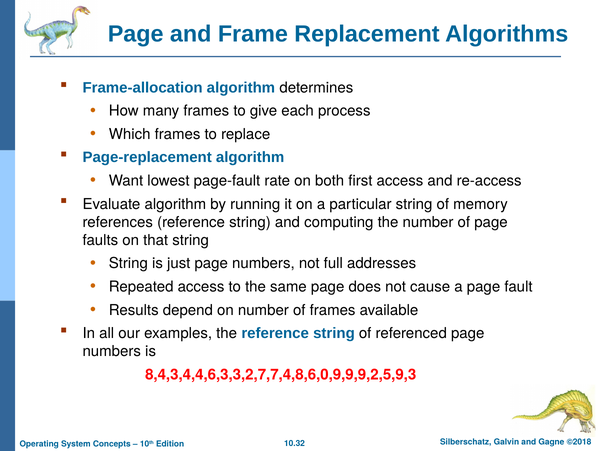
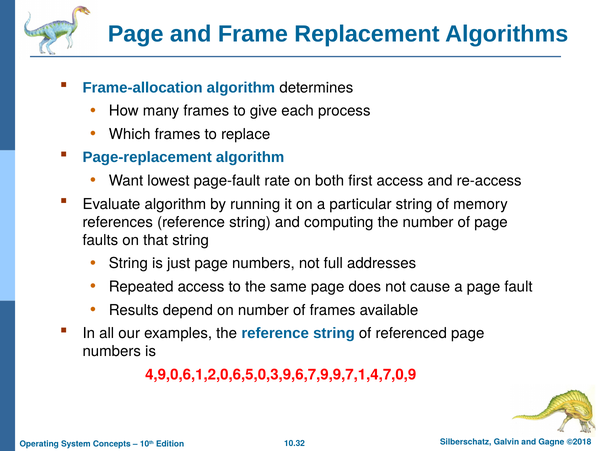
8,4,3,4,4,6,3,3,2,7,7,4,8,6,0,9,9,9,2,5,9,3: 8,4,3,4,4,6,3,3,2,7,7,4,8,6,0,9,9,9,2,5,9,3 -> 4,9,0,6,1,2,0,6,5,0,3,9,6,7,9,9,7,1,4,7,0,9 (281, 374)
